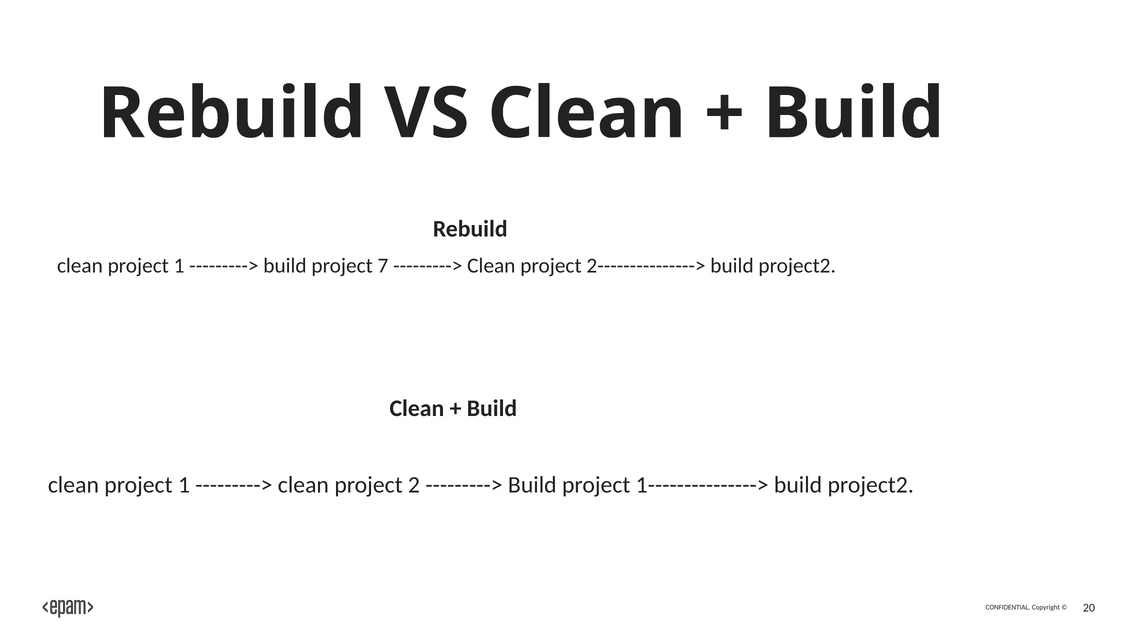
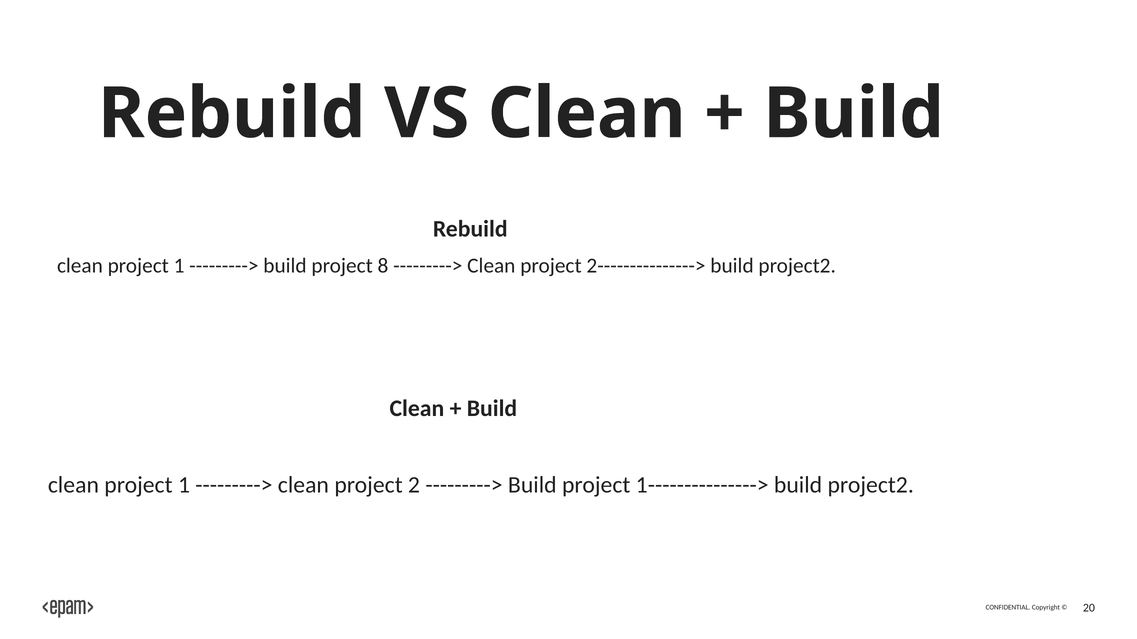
7: 7 -> 8 (383, 266)
